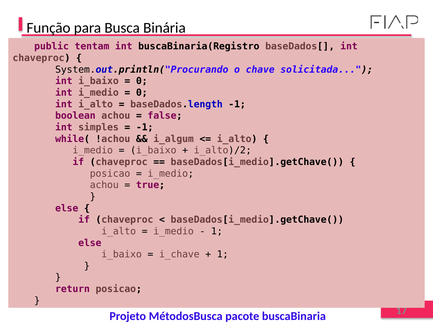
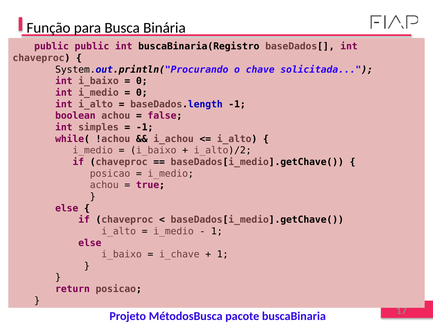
public tentam: tentam -> public (92, 46)
i_algum: i_algum -> i_achou (174, 139)
